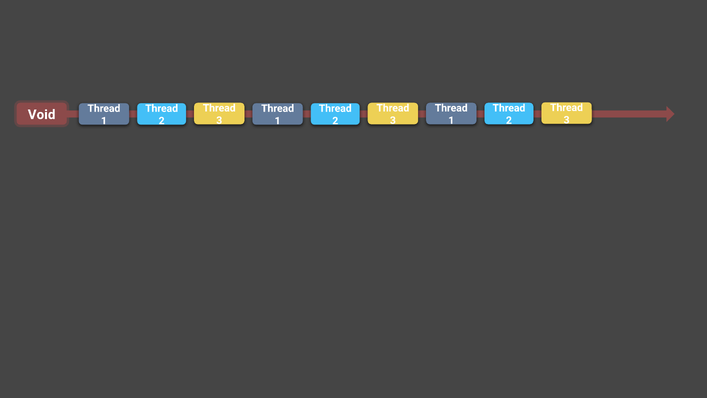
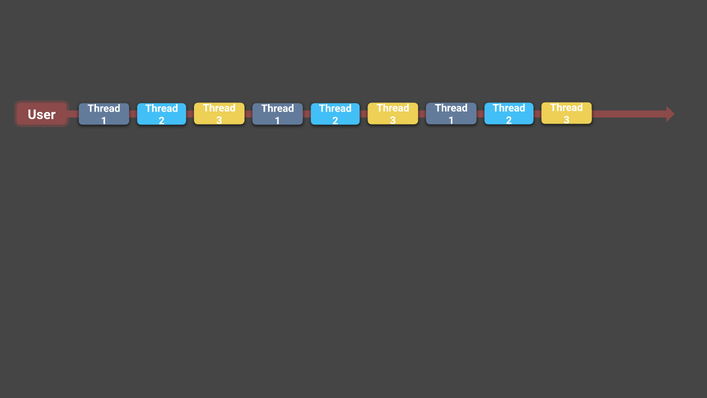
Void: Void -> User (42, 115)
